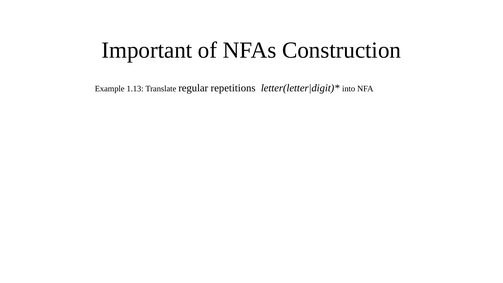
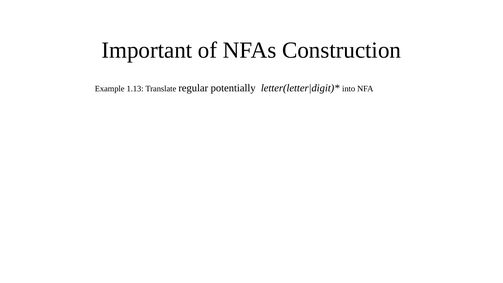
repetitions: repetitions -> potentially (233, 88)
